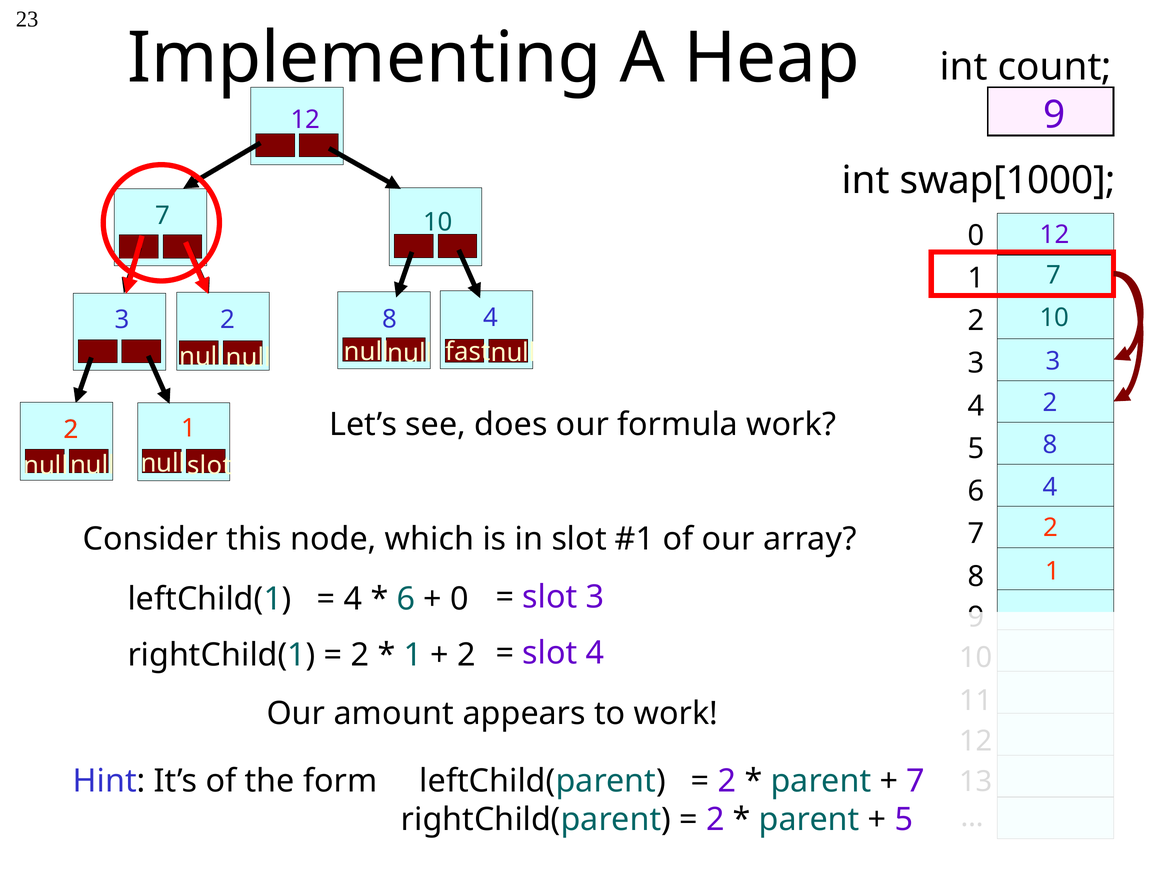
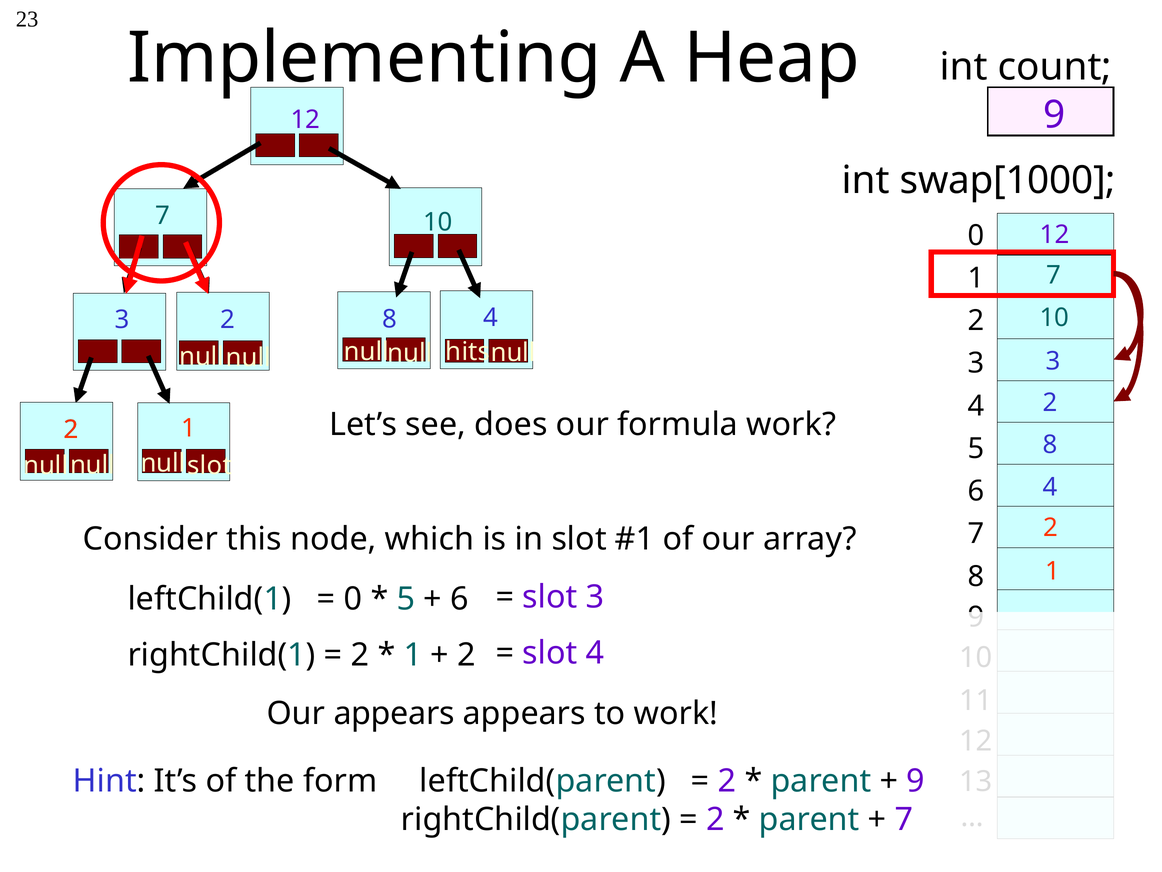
fast: fast -> hits (468, 352)
4: 4 -> 0 (353, 599)
6: 6 -> 5 (406, 599)
0: 0 -> 6 (460, 599)
Our amount: amount -> appears (394, 713)
7: 7 -> 9 (916, 781)
5: 5 -> 7 (904, 819)
